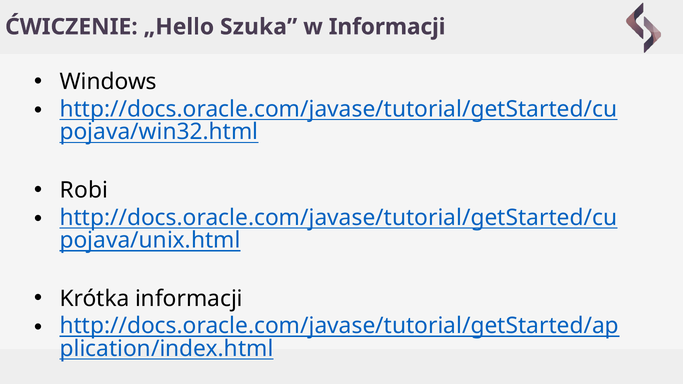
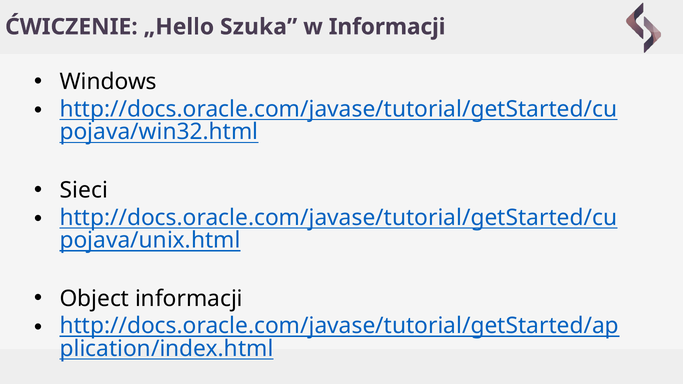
Robi: Robi -> Sieci (84, 190)
Krótka: Krótka -> Object (94, 299)
